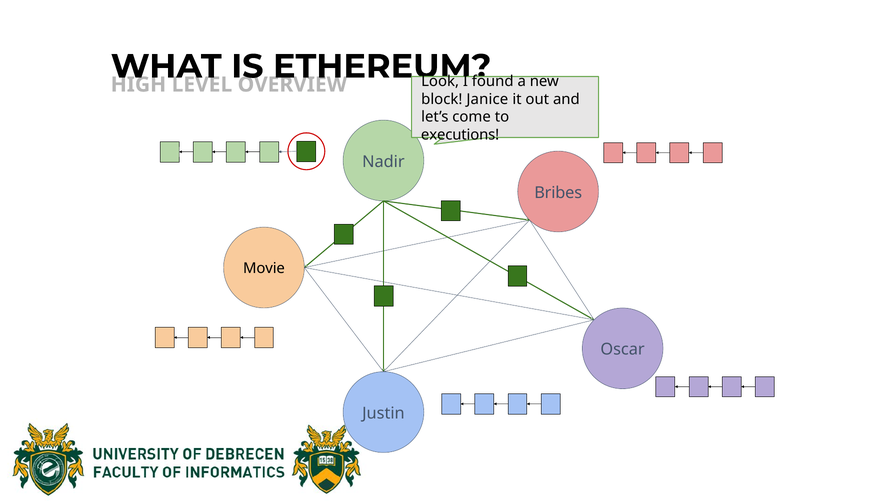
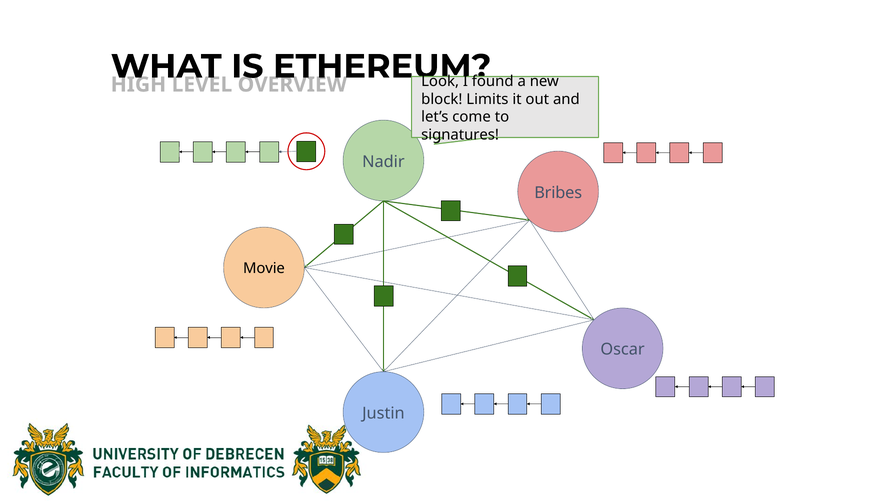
Janice: Janice -> Limits (487, 99)
executions: executions -> signatures (460, 135)
